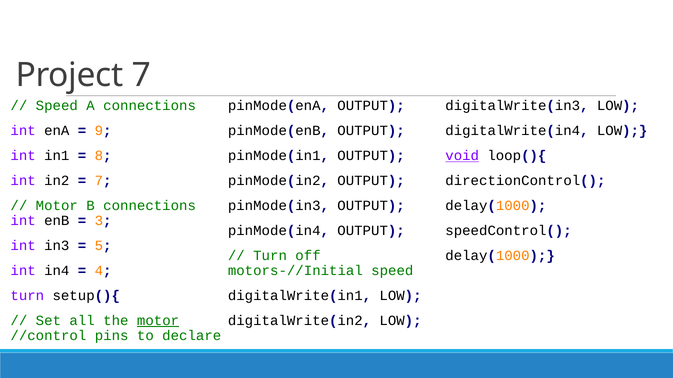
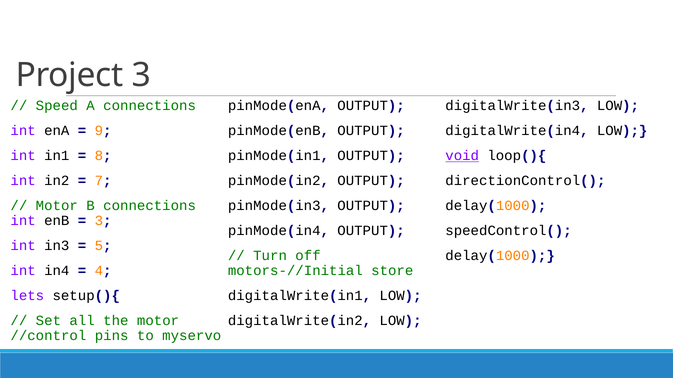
Project 7: 7 -> 3 (142, 75)
motors-//Initial speed: speed -> store (392, 271)
turn: turn -> lets (27, 296)
motor underline: present -> none (158, 321)
declare: declare -> myservo (192, 336)
